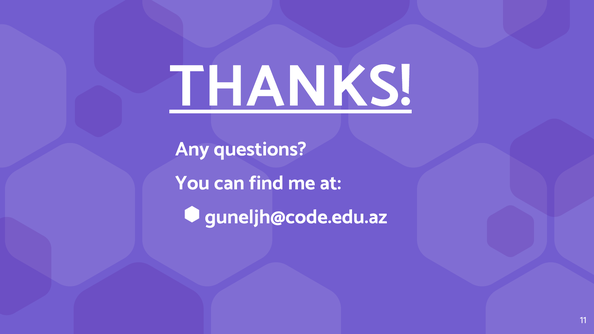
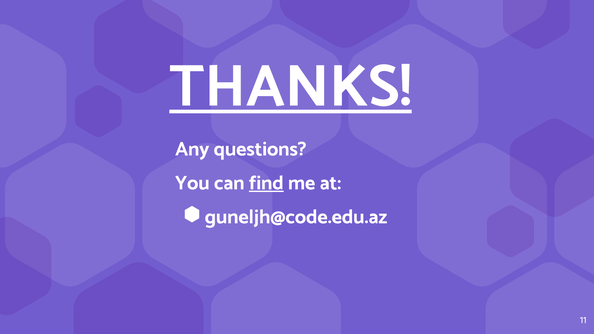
find underline: none -> present (266, 183)
